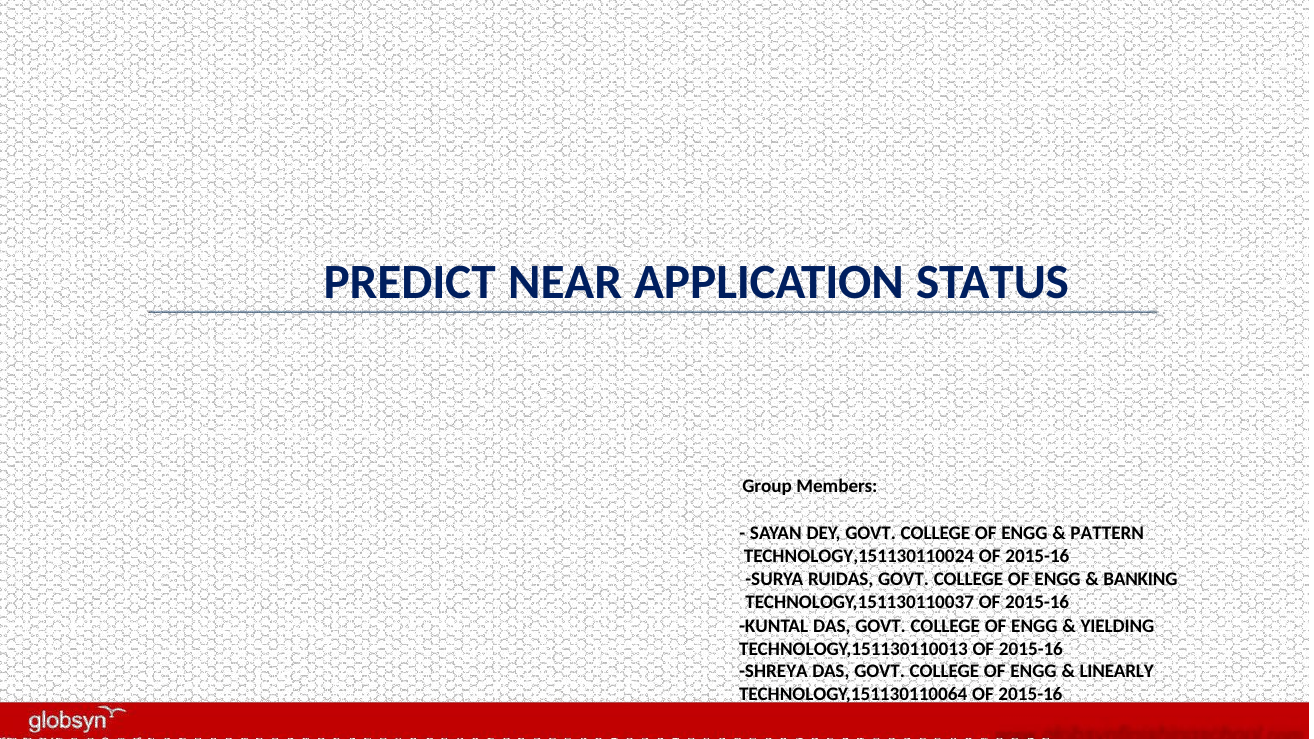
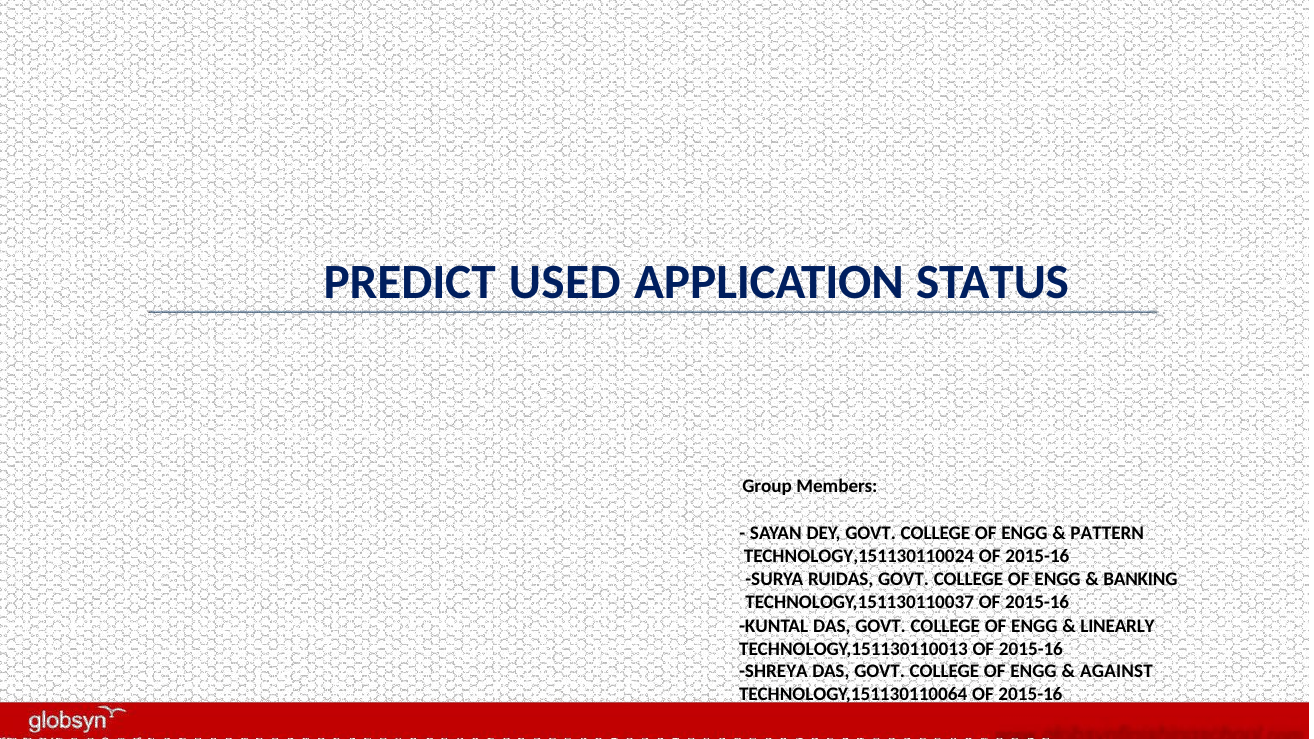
NEAR: NEAR -> USED (565, 282)
YIELDING: YIELDING -> LINEARLY (1118, 626)
LINEARLY: LINEARLY -> AGAINST (1116, 671)
